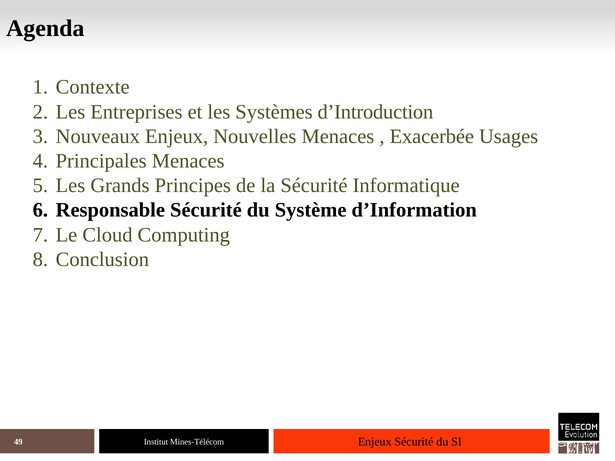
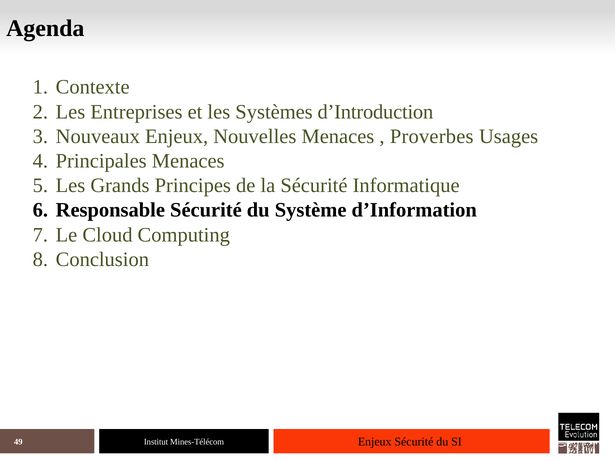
Exacerbée: Exacerbée -> Proverbes (432, 136)
